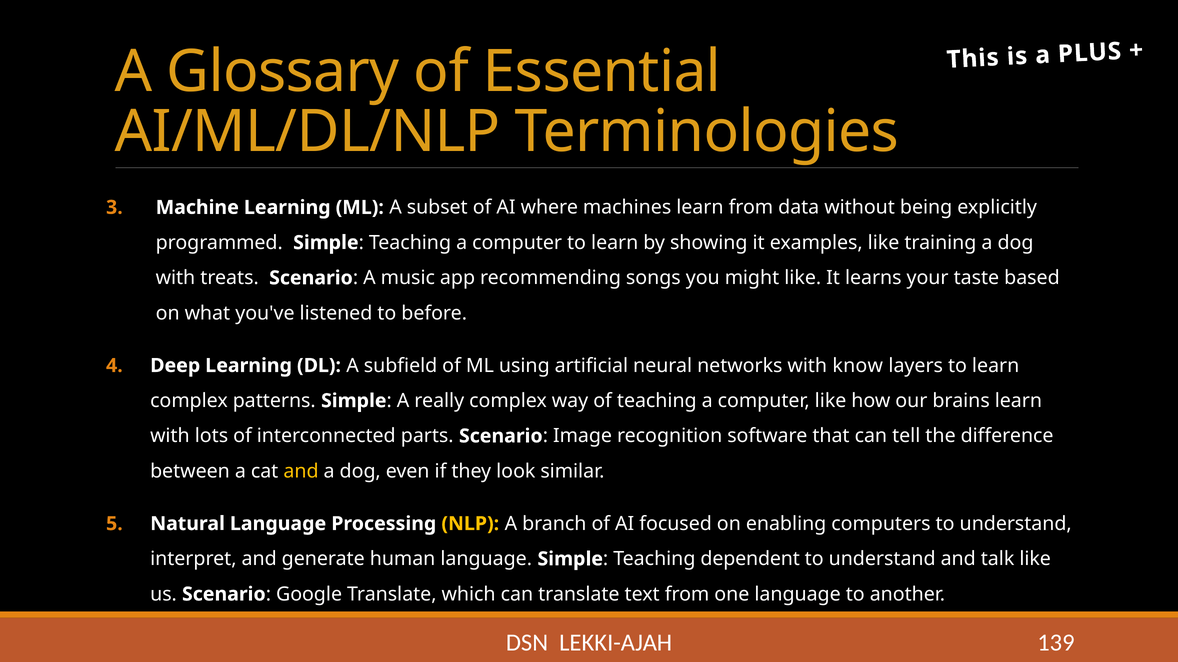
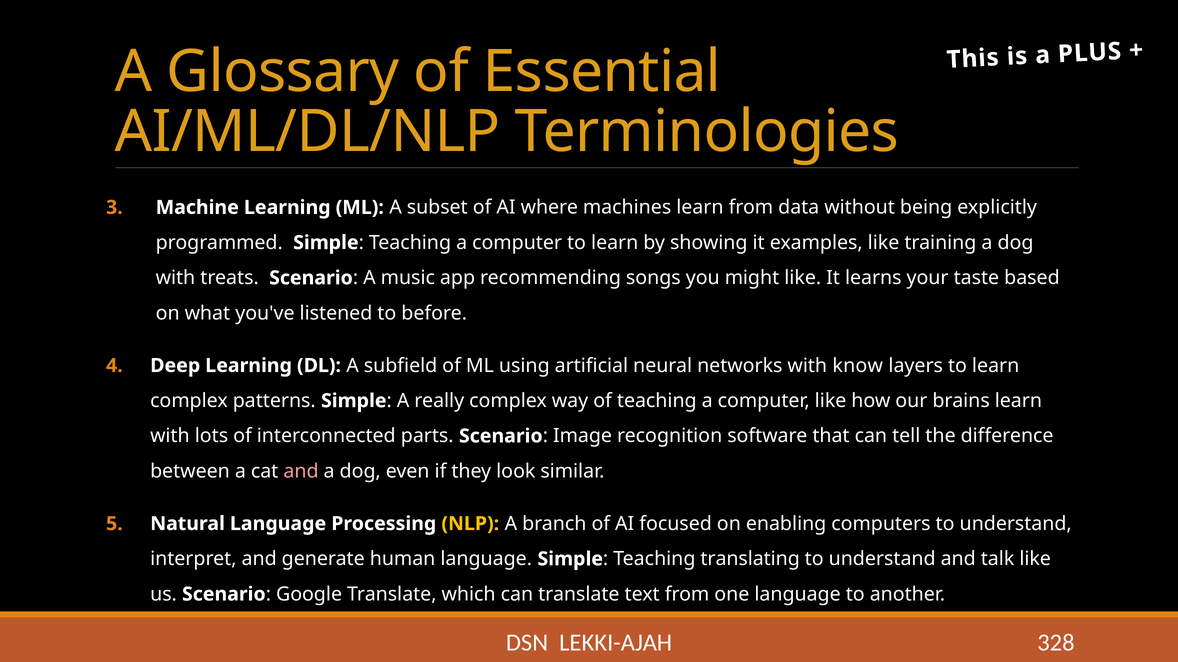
and colour: yellow -> pink (301, 472)
dependent: dependent -> translating (750, 559)
139: 139 -> 328 (1056, 643)
